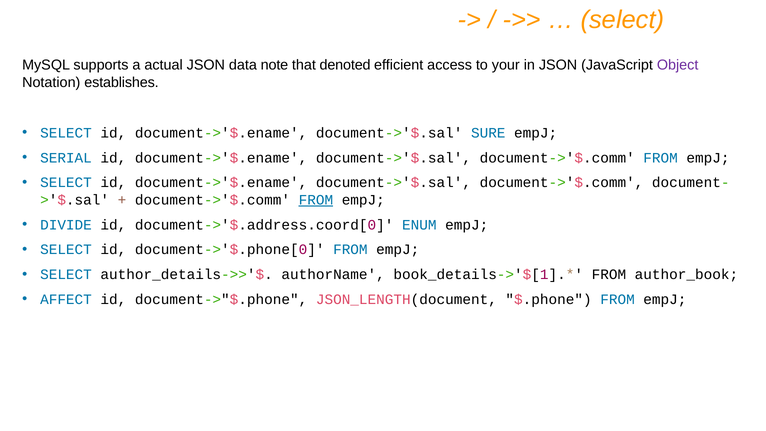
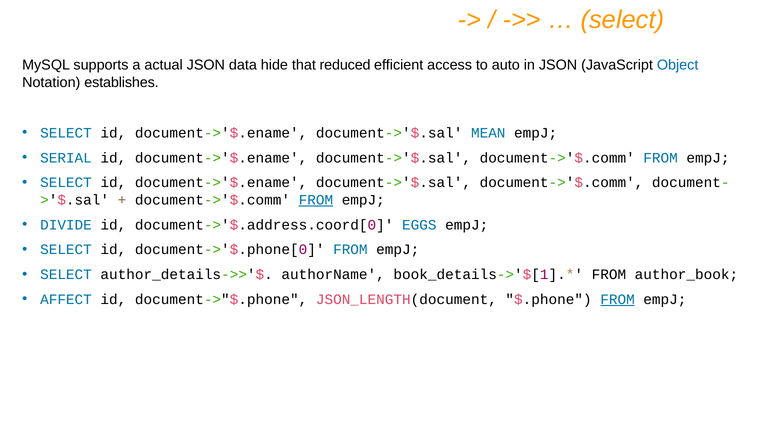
note: note -> hide (274, 65)
denoted: denoted -> reduced (345, 65)
your: your -> auto (506, 65)
Object colour: purple -> blue (678, 65)
SURE: SURE -> MEAN (488, 133)
ENUM: ENUM -> EGGS (419, 225)
FROM underline: none -> present (618, 299)
